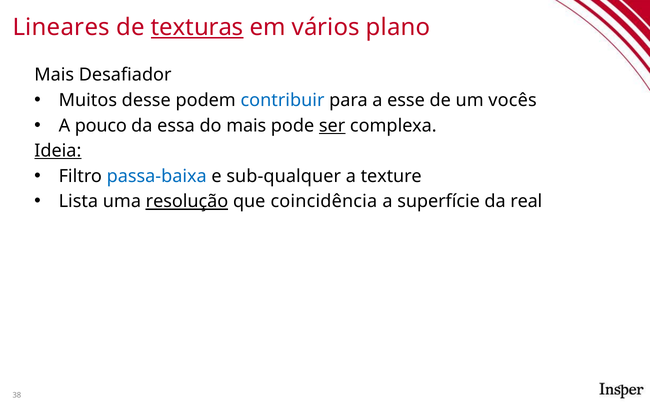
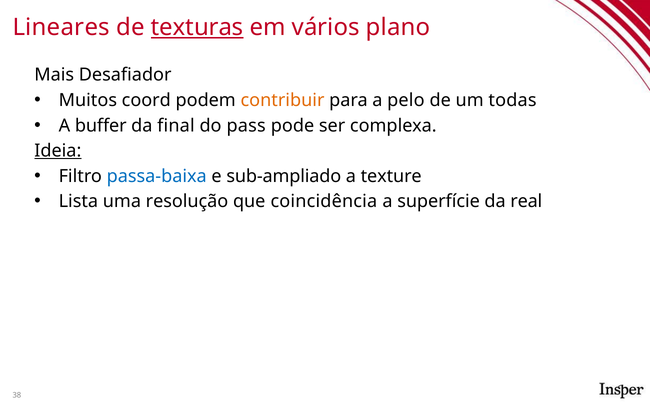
desse: desse -> coord (146, 100)
contribuir colour: blue -> orange (283, 100)
esse: esse -> pelo (406, 100)
vocês: vocês -> todas (512, 100)
pouco: pouco -> buffer (101, 126)
essa: essa -> final (176, 126)
do mais: mais -> pass (246, 126)
ser underline: present -> none (332, 126)
sub-qualquer: sub-qualquer -> sub-ampliado (284, 176)
resolução underline: present -> none (187, 202)
